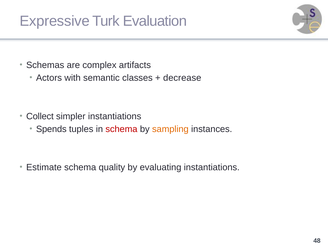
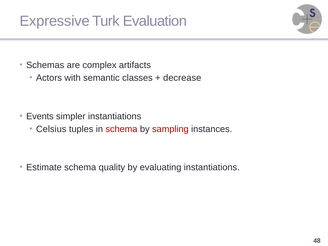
Collect: Collect -> Events (40, 116)
Spends: Spends -> Celsius (51, 129)
sampling colour: orange -> red (170, 129)
